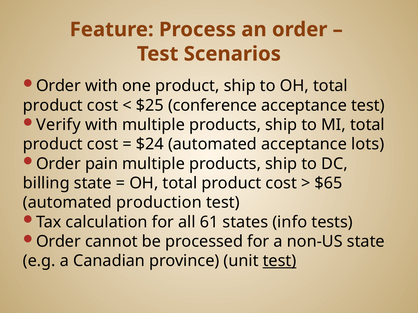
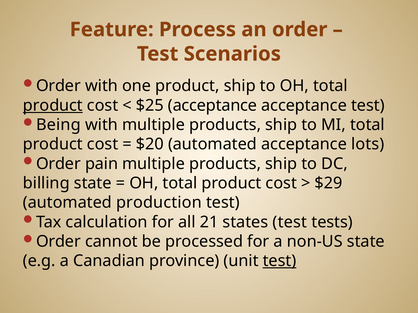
product underline: none -> present (53, 106)
$25 conference: conference -> acceptance (213, 106)
Verify: Verify -> Being (58, 125)
$24: $24 -> $20 (150, 144)
$65: $65 -> $29 (328, 183)
61: 61 -> 21 (209, 222)
states info: info -> test (290, 222)
